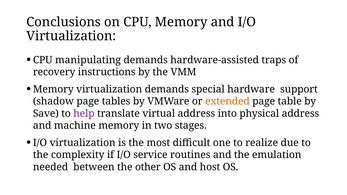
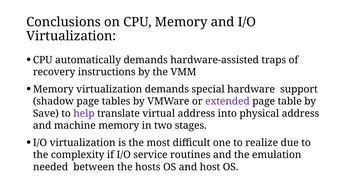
manipulating: manipulating -> automatically (88, 60)
extended colour: orange -> purple (227, 101)
other: other -> hosts (148, 167)
